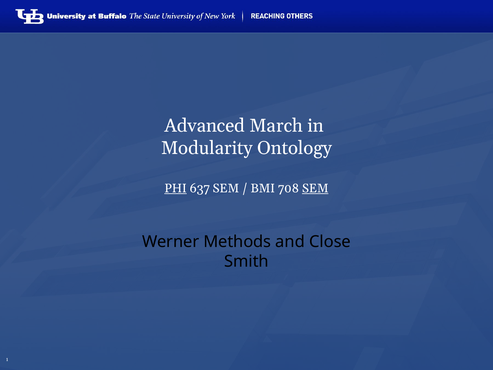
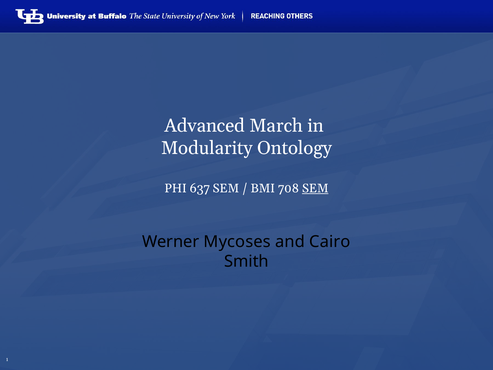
PHI underline: present -> none (176, 188)
Methods: Methods -> Mycoses (237, 242)
Close: Close -> Cairo (330, 242)
